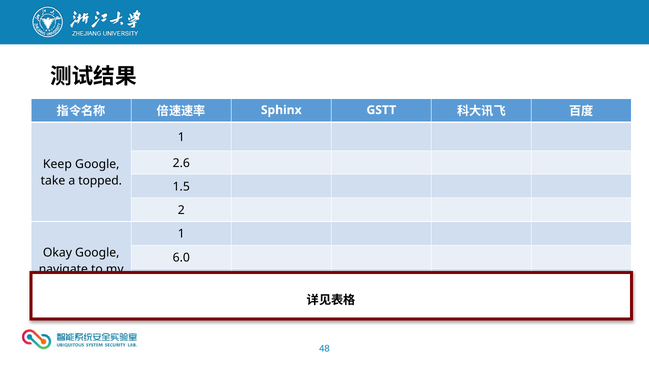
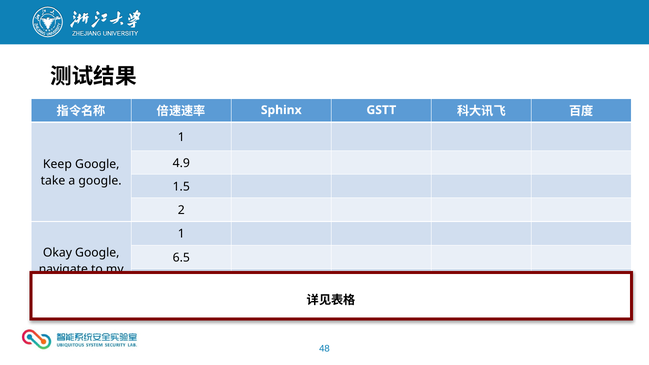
2.6: 2.6 -> 4.9 (181, 163)
a topped: topped -> google (100, 181)
6.0: 6.0 -> 6.5 (181, 258)
